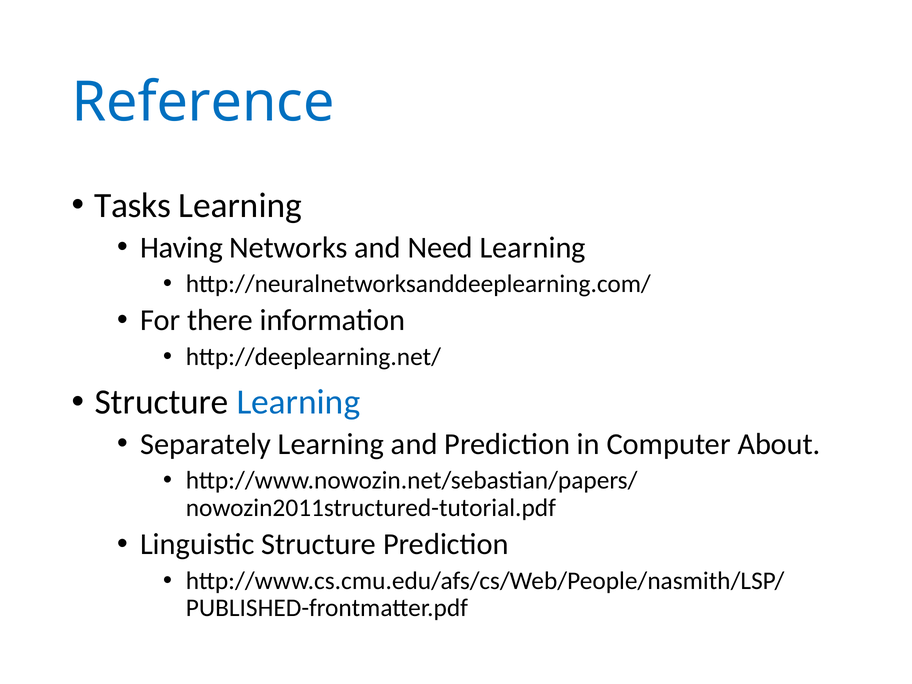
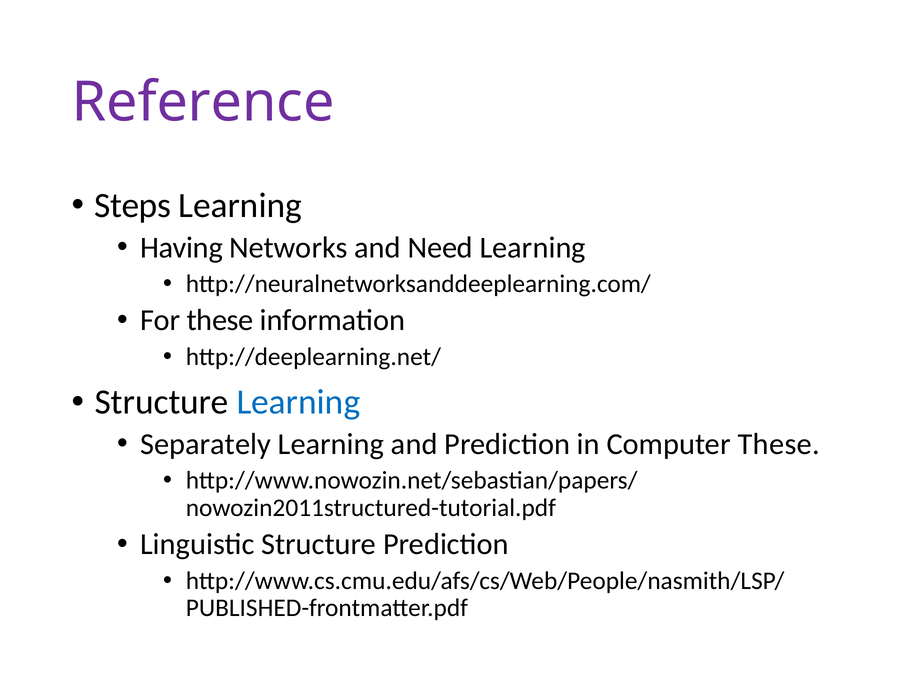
Reference colour: blue -> purple (203, 102)
Tasks: Tasks -> Steps (133, 206)
For there: there -> these (220, 320)
Computer About: About -> These (779, 444)
